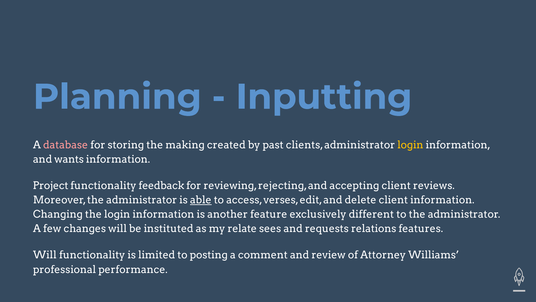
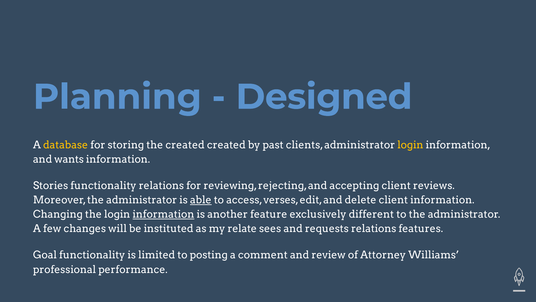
Inputting: Inputting -> Designed (324, 97)
database colour: pink -> yellow (66, 145)
the making: making -> created (185, 145)
Project: Project -> Stories (51, 185)
functionality feedback: feedback -> relations (161, 185)
information underline: none -> present (163, 214)
Will: Will -> Goal (45, 255)
